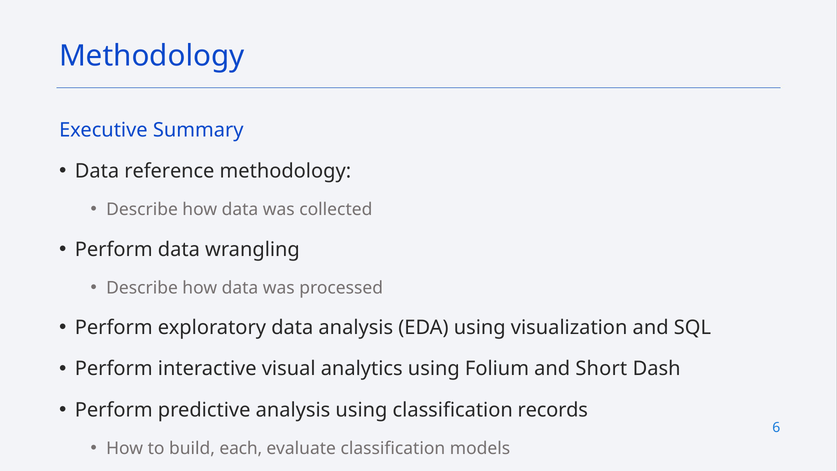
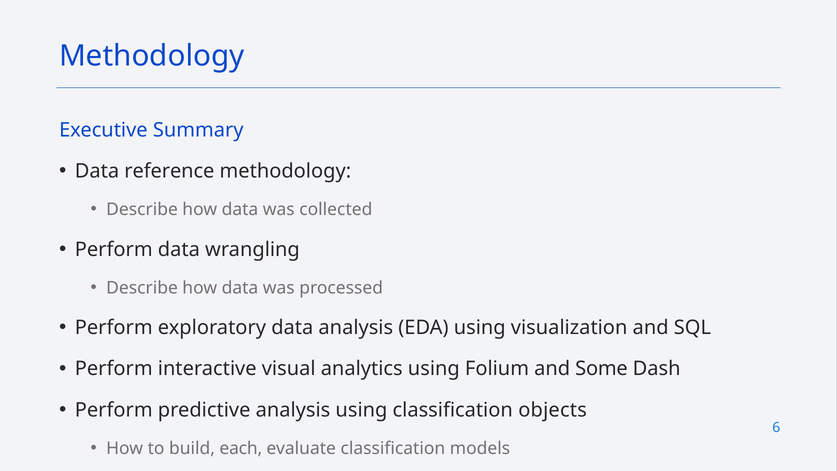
Short: Short -> Some (602, 369)
records: records -> objects (553, 410)
